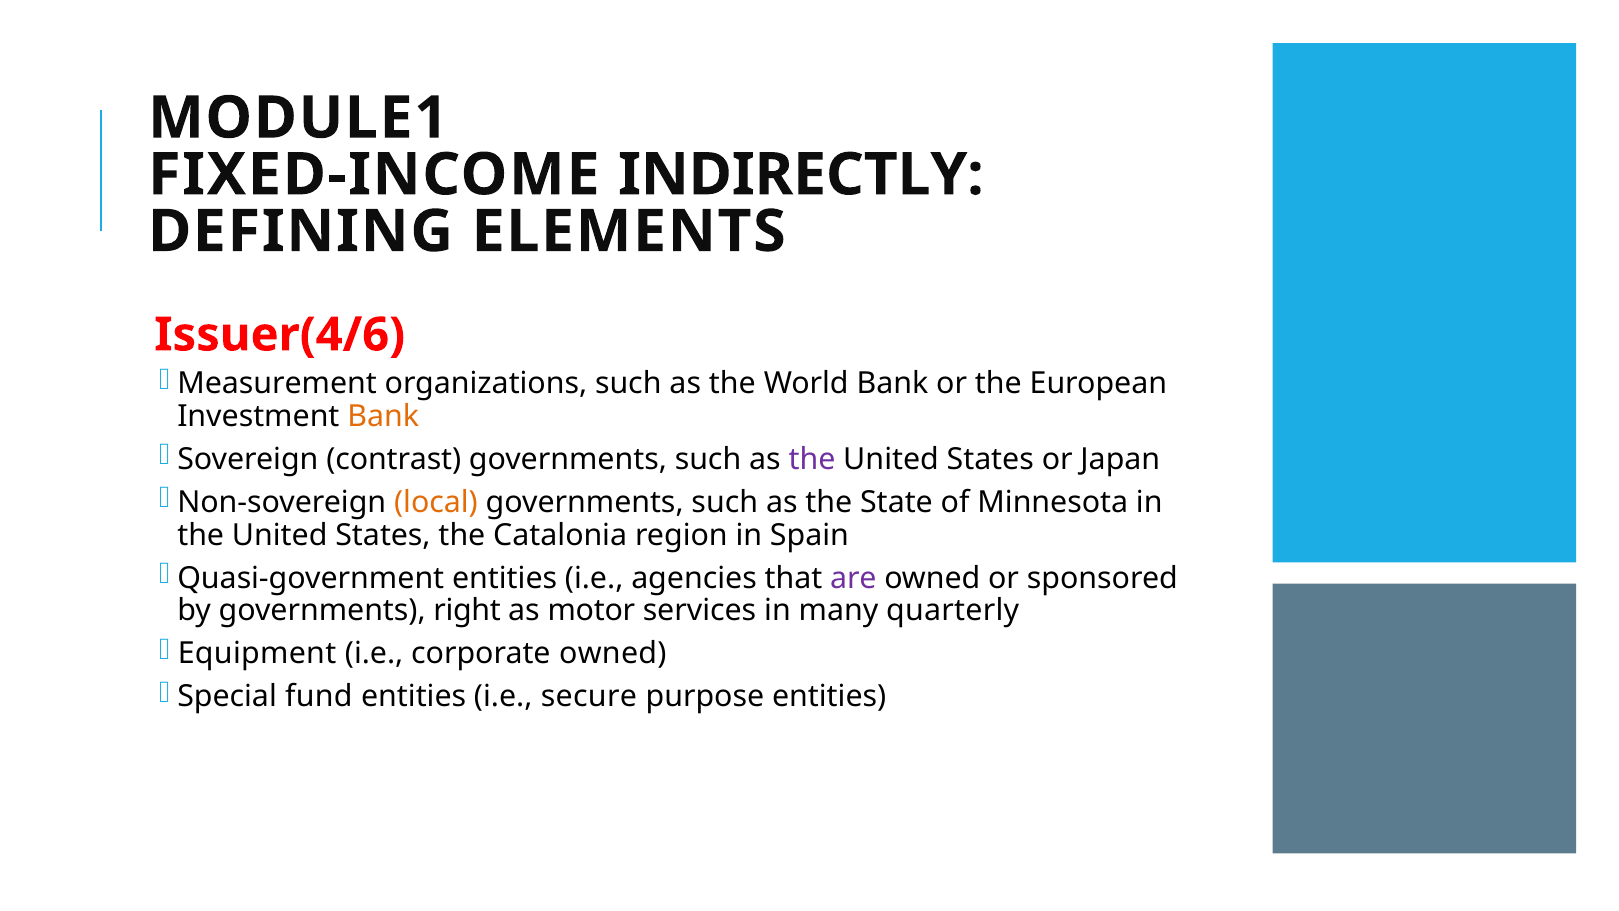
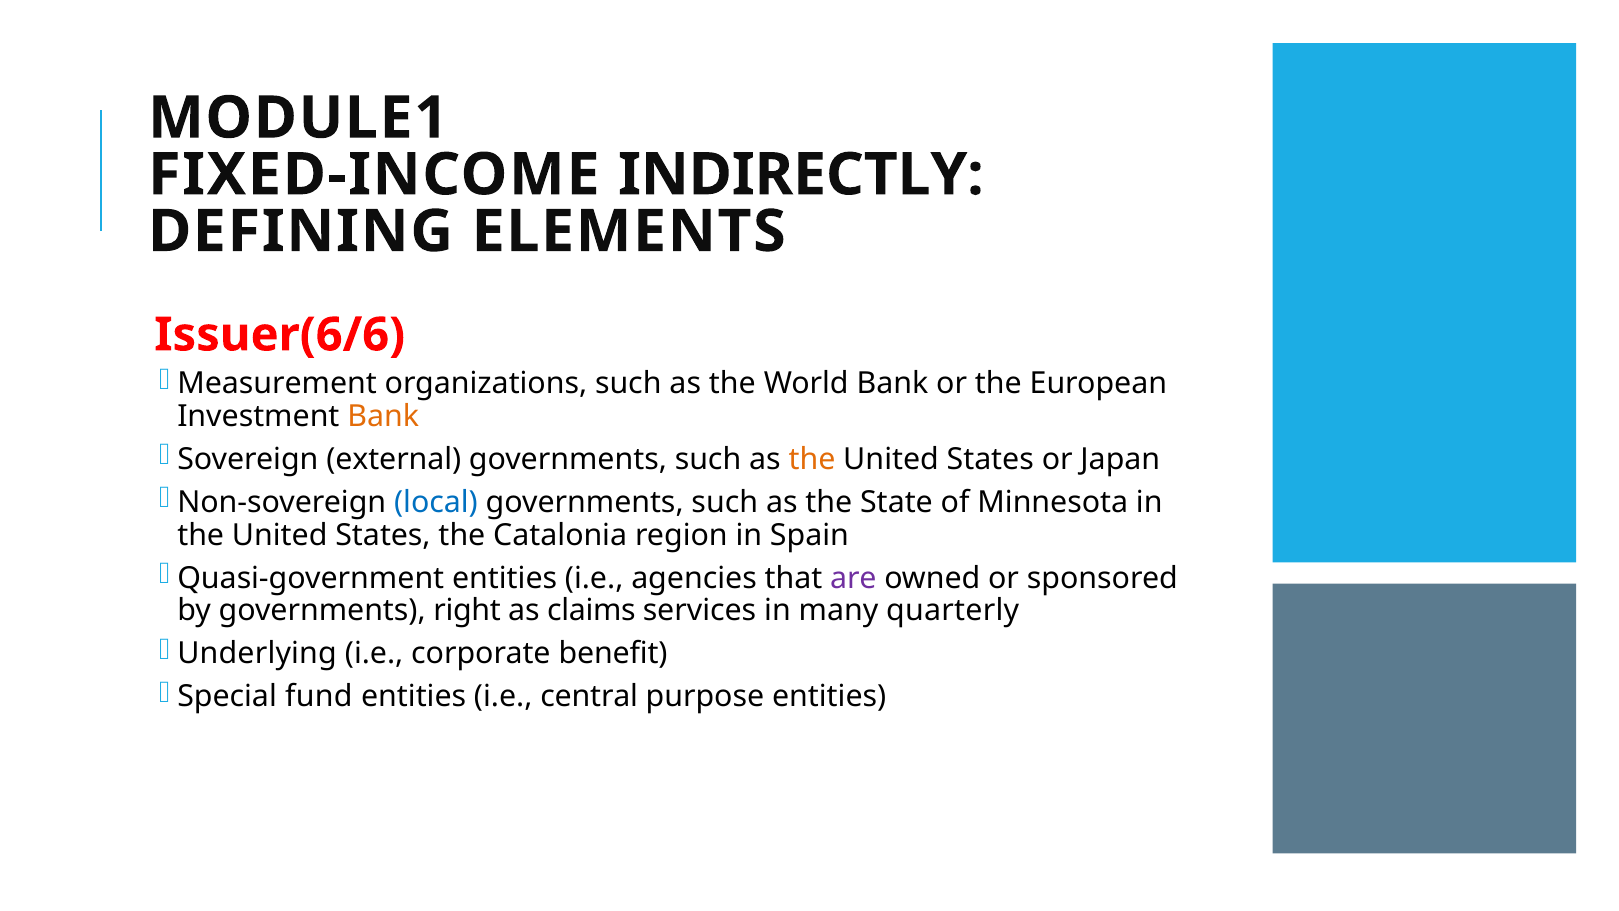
Issuer(4/6: Issuer(4/6 -> Issuer(6/6 (280, 335)
contrast: contrast -> external (394, 459)
the colour: purple -> orange (812, 459)
local colour: orange -> blue (436, 502)
motor: motor -> claims (591, 611)
Equipment: Equipment -> Underlying (257, 654)
corporate owned: owned -> benefit (613, 654)
secure: secure -> central (589, 697)
